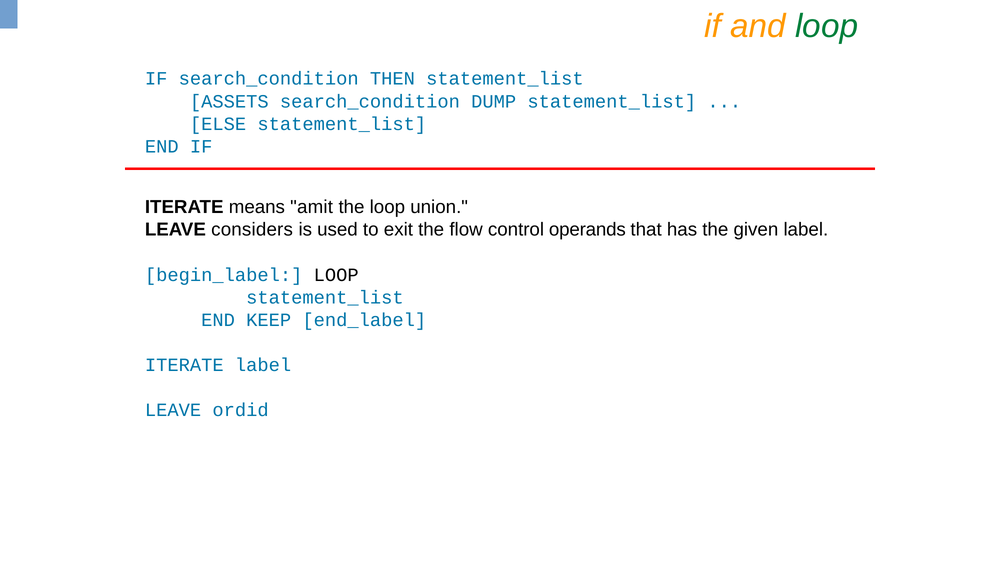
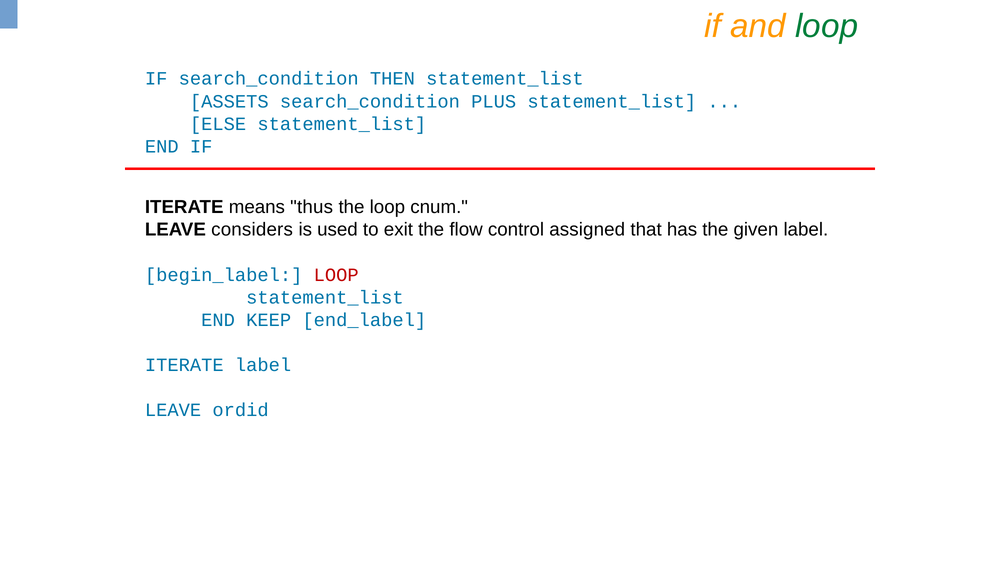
DUMP: DUMP -> PLUS (494, 101)
amit: amit -> thus (312, 207)
union: union -> cnum (439, 207)
operands: operands -> assigned (587, 229)
LOOP colour: black -> red (336, 275)
